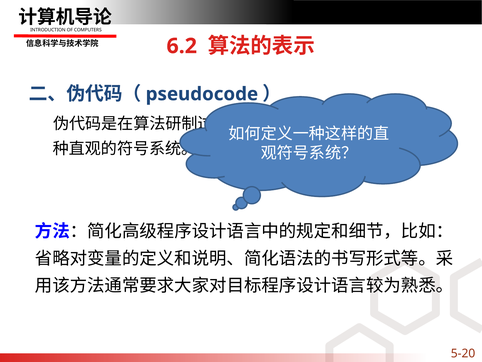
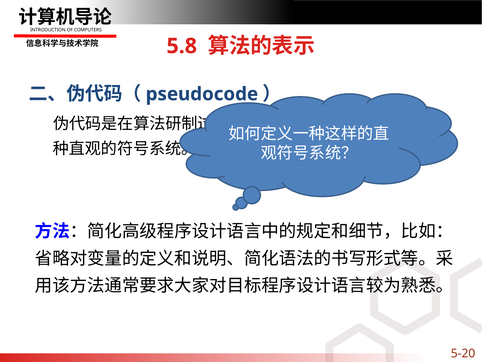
6.2: 6.2 -> 5.8 (182, 46)
